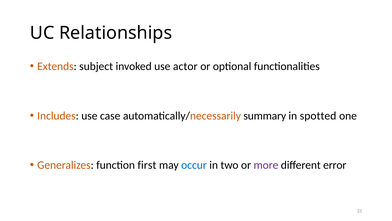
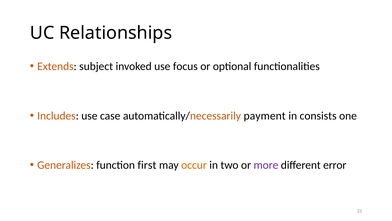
actor: actor -> focus (185, 66)
summary: summary -> payment (265, 115)
spotted: spotted -> consists (318, 115)
occur colour: blue -> orange (194, 165)
